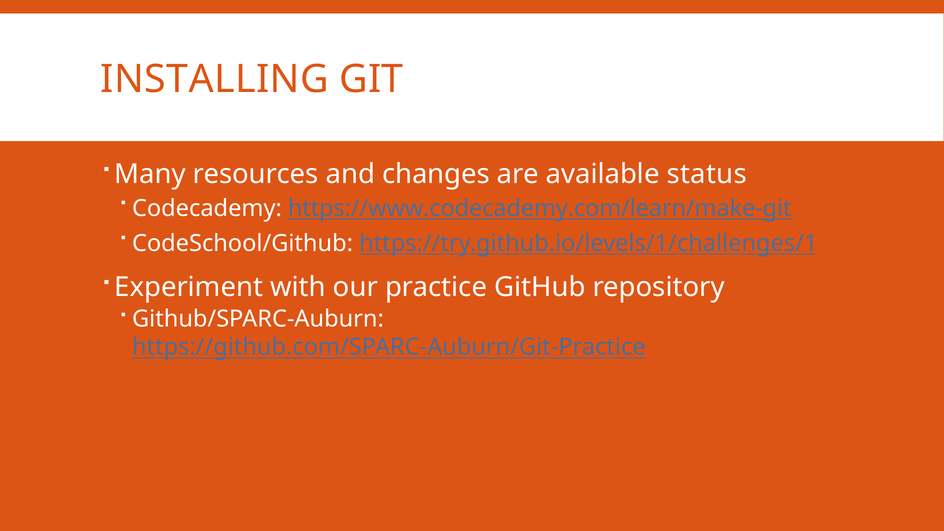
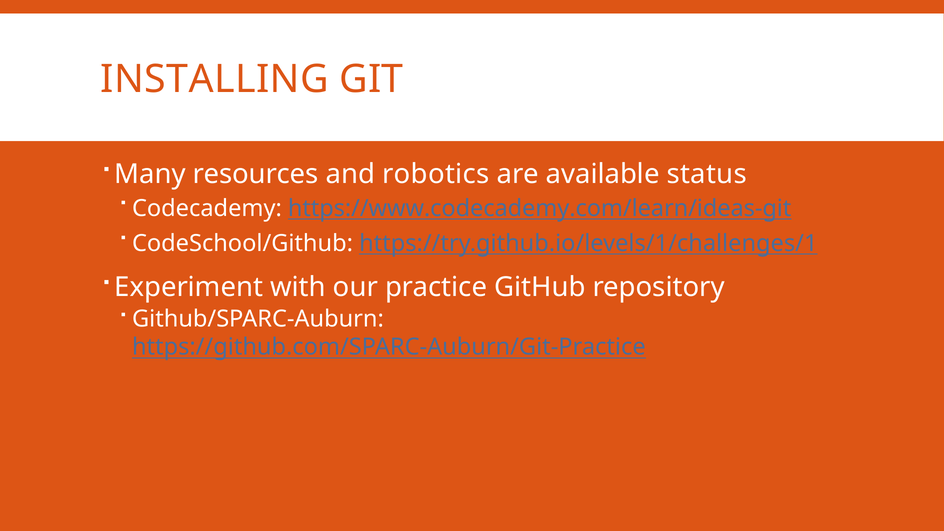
changes: changes -> robotics (436, 174)
https://www.codecademy.com/learn/make-git: https://www.codecademy.com/learn/make-git -> https://www.codecademy.com/learn/ideas-git (540, 208)
